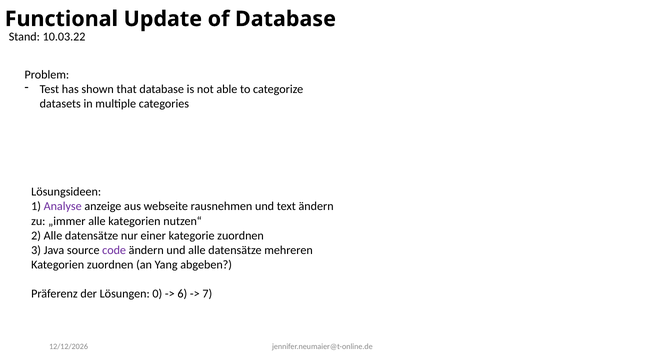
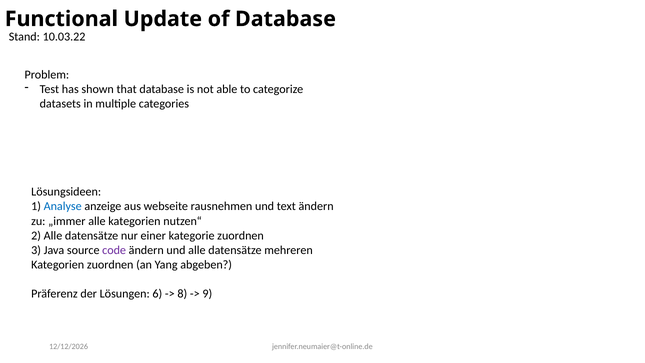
Analyse colour: purple -> blue (63, 206)
0: 0 -> 6 (157, 293)
6: 6 -> 8 (182, 293)
7: 7 -> 9 (207, 293)
